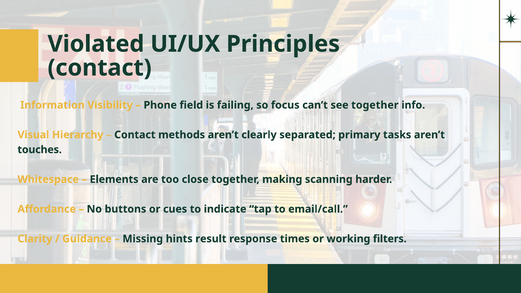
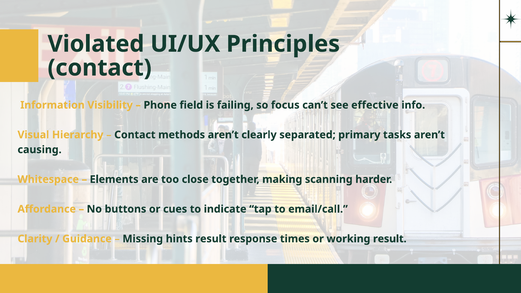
see together: together -> effective (375, 105)
touches: touches -> causing (40, 150)
working filters: filters -> result (390, 239)
